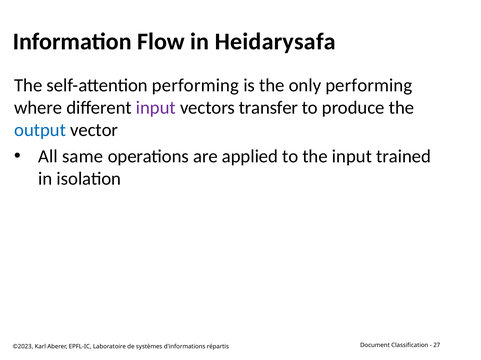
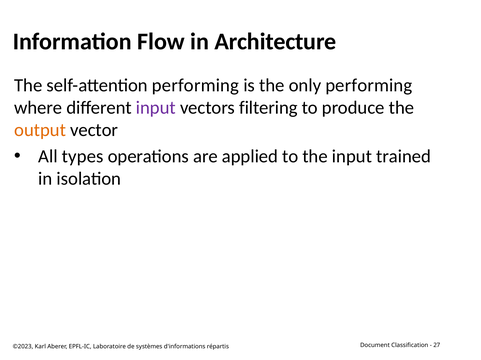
Heidarysafa: Heidarysafa -> Architecture (275, 42)
transfer: transfer -> filtering (268, 108)
output colour: blue -> orange (40, 130)
same: same -> types (83, 157)
